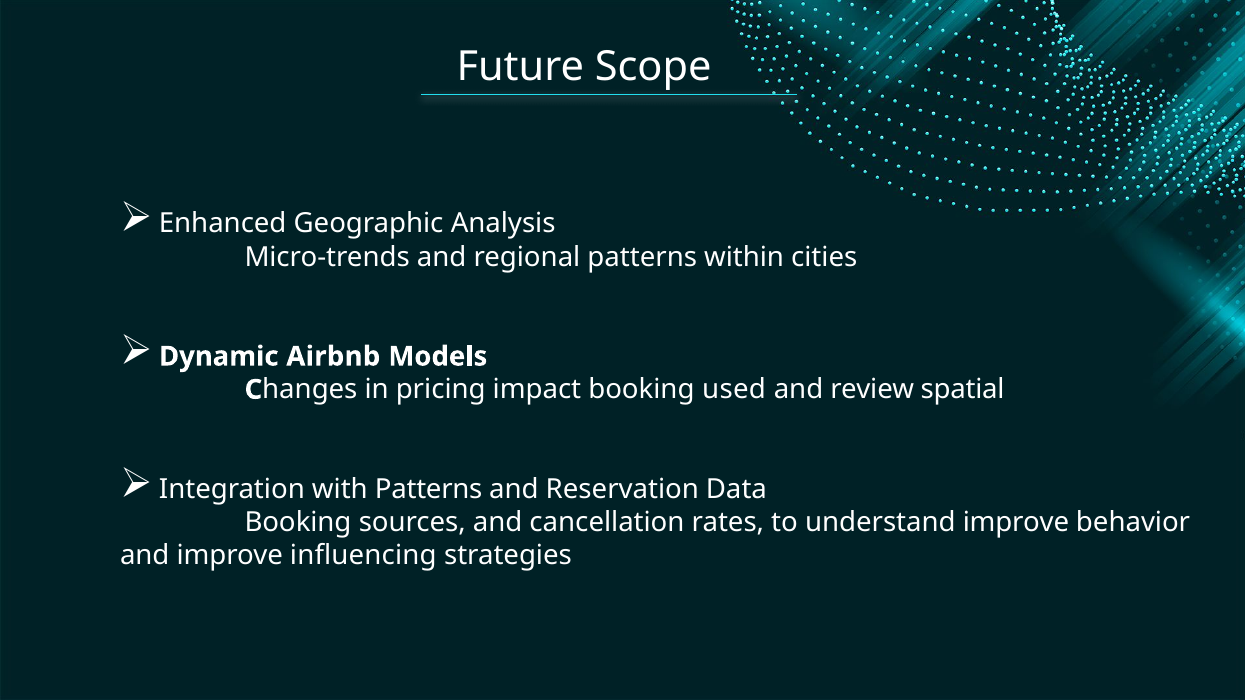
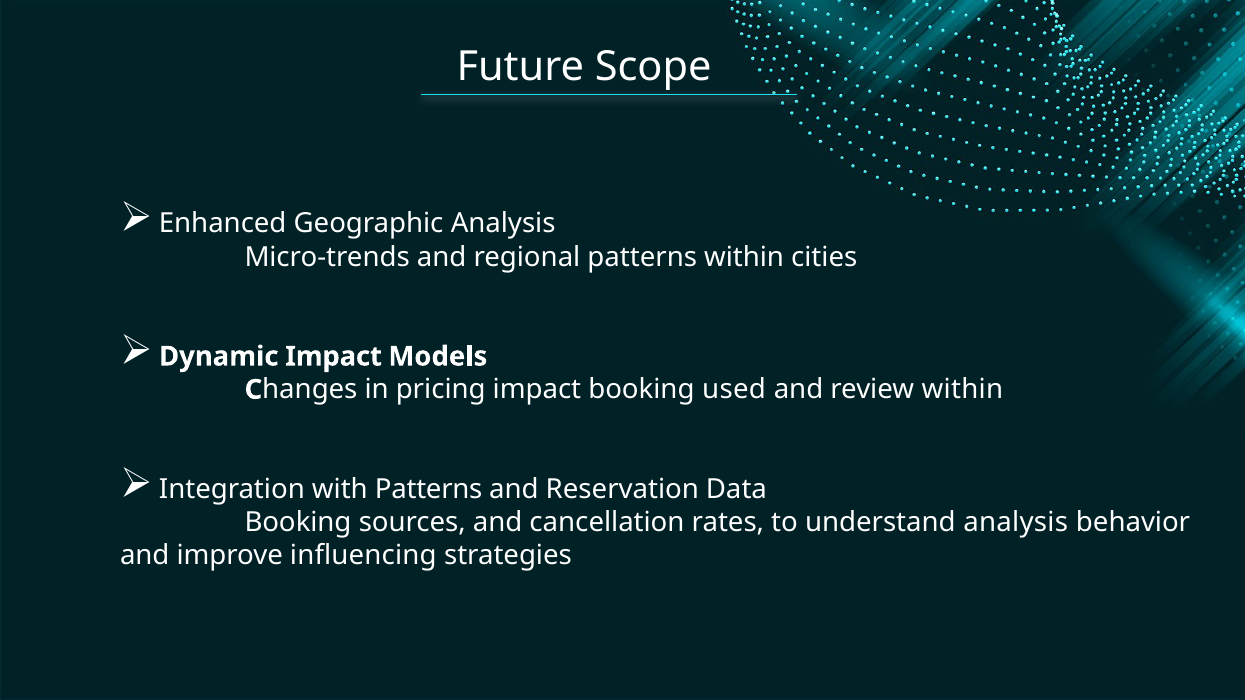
Dynamic Airbnb: Airbnb -> Impact (334, 357)
review spatial: spatial -> within (962, 390)
understand improve: improve -> analysis (1016, 523)
